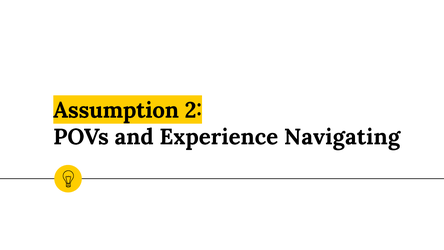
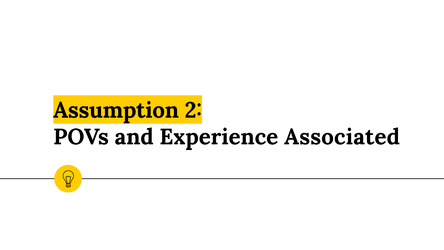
Navigating: Navigating -> Associated (342, 137)
